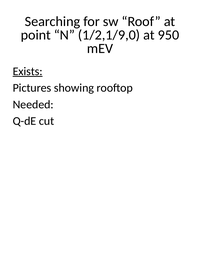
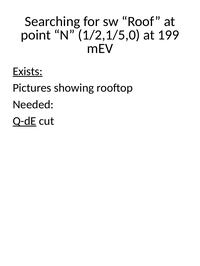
1/2,1/9,0: 1/2,1/9,0 -> 1/2,1/5,0 (109, 35)
950: 950 -> 199 (168, 35)
Q-dE underline: none -> present (24, 121)
